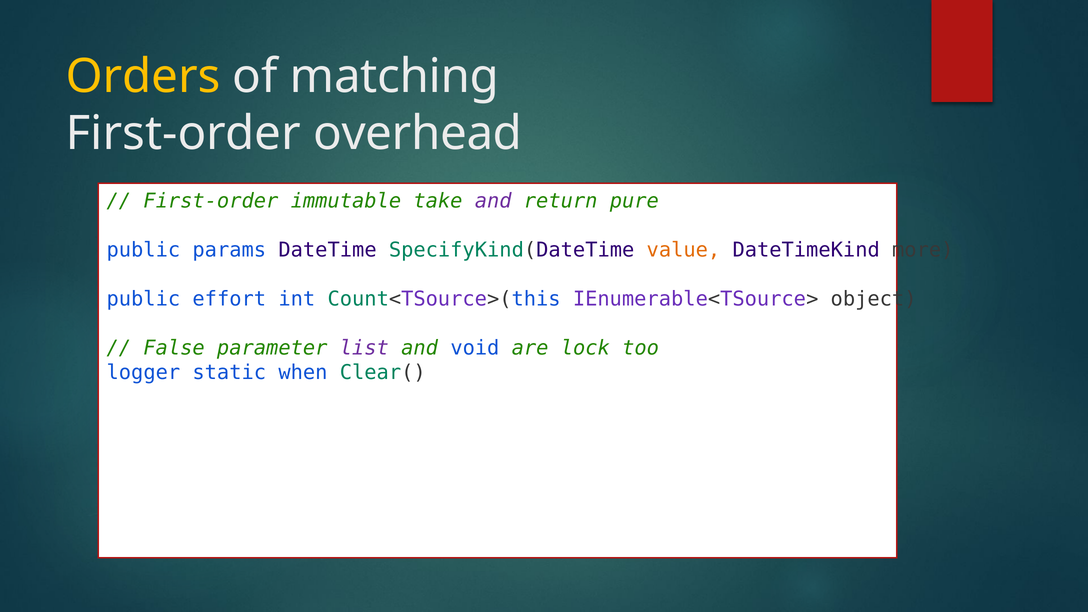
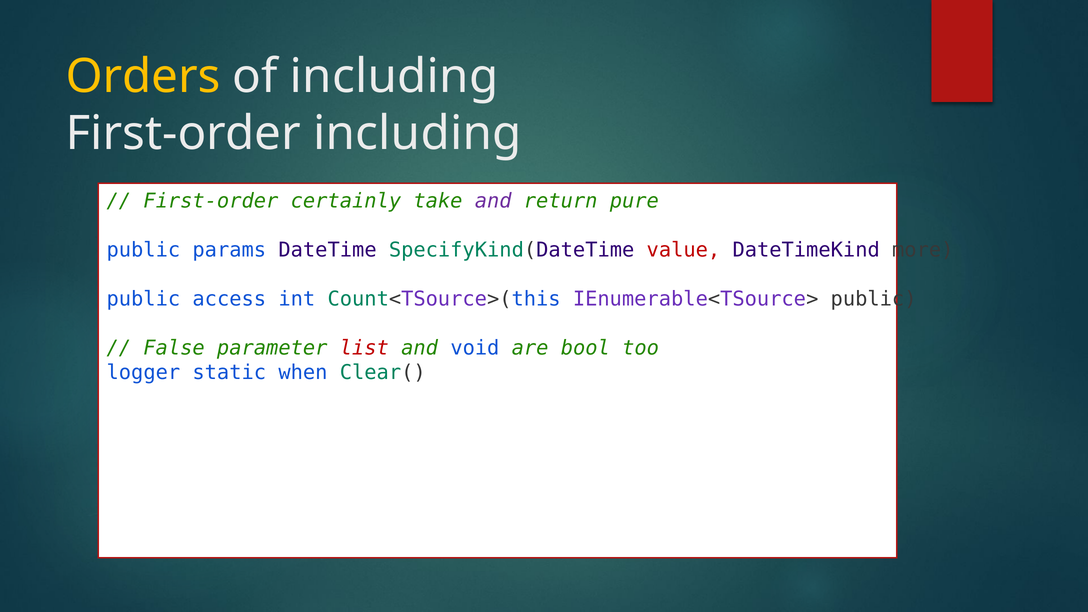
of matching: matching -> including (394, 76)
First-order overhead: overhead -> including (417, 134)
immutable: immutable -> certainly (346, 201)
value colour: orange -> red (683, 250)
effort: effort -> access (229, 299)
IEnumerable<TSource> object: object -> public (874, 299)
list colour: purple -> red (364, 348)
lock: lock -> bool (585, 348)
